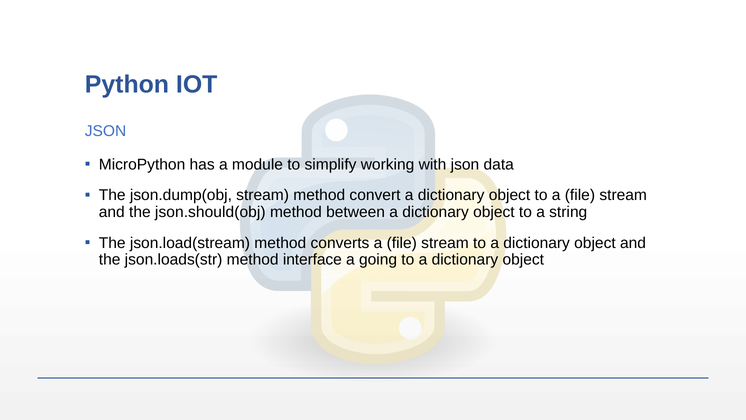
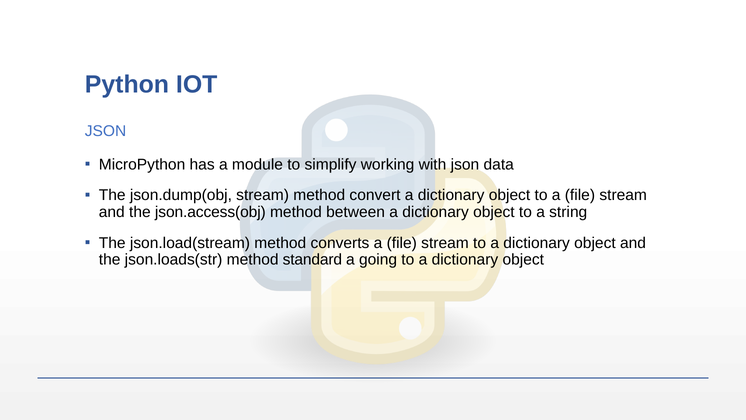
json.should(obj: json.should(obj -> json.access(obj (210, 212)
interface: interface -> standard (312, 260)
